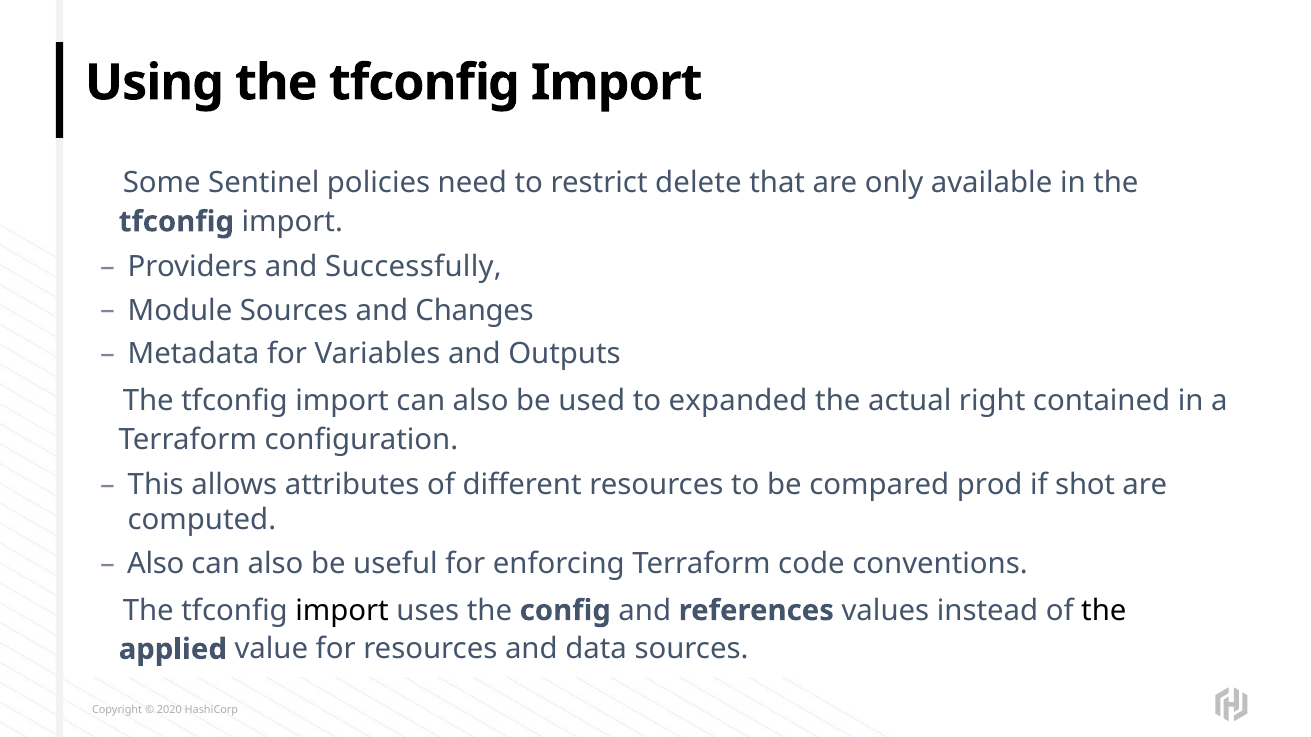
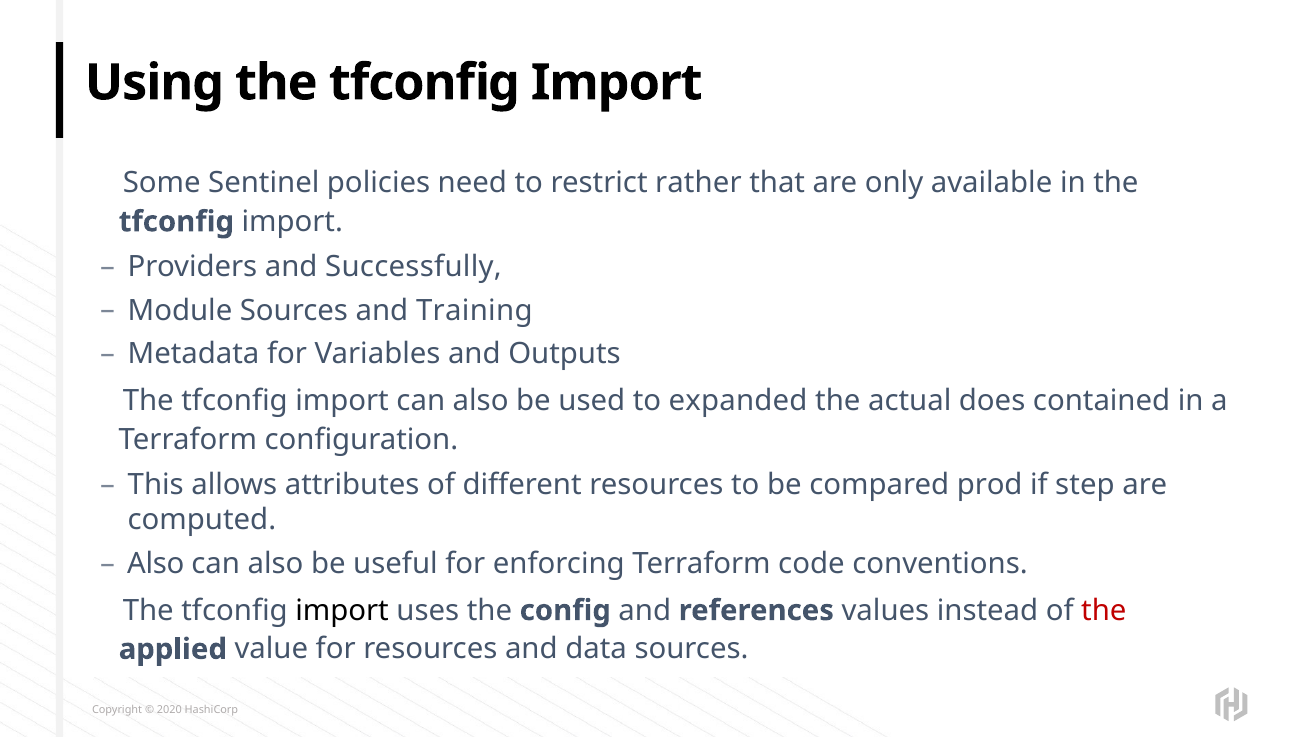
delete: delete -> rather (698, 183)
Changes: Changes -> Training (474, 311)
right: right -> does (992, 401)
shot: shot -> step (1085, 485)
the colour: black -> red (1104, 611)
